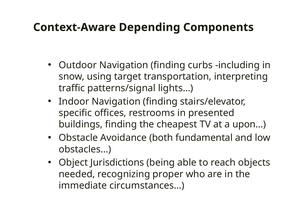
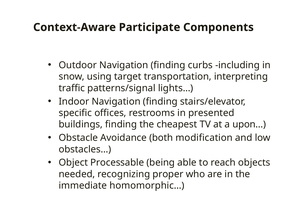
Depending: Depending -> Participate (150, 27)
fundamental: fundamental -> modification (204, 138)
Jurisdictions: Jurisdictions -> Processable (117, 163)
circumstances…: circumstances… -> homomorphic… (147, 186)
